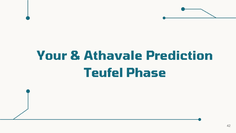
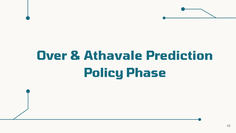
Your: Your -> Over (52, 56)
Teufel: Teufel -> Policy (104, 73)
